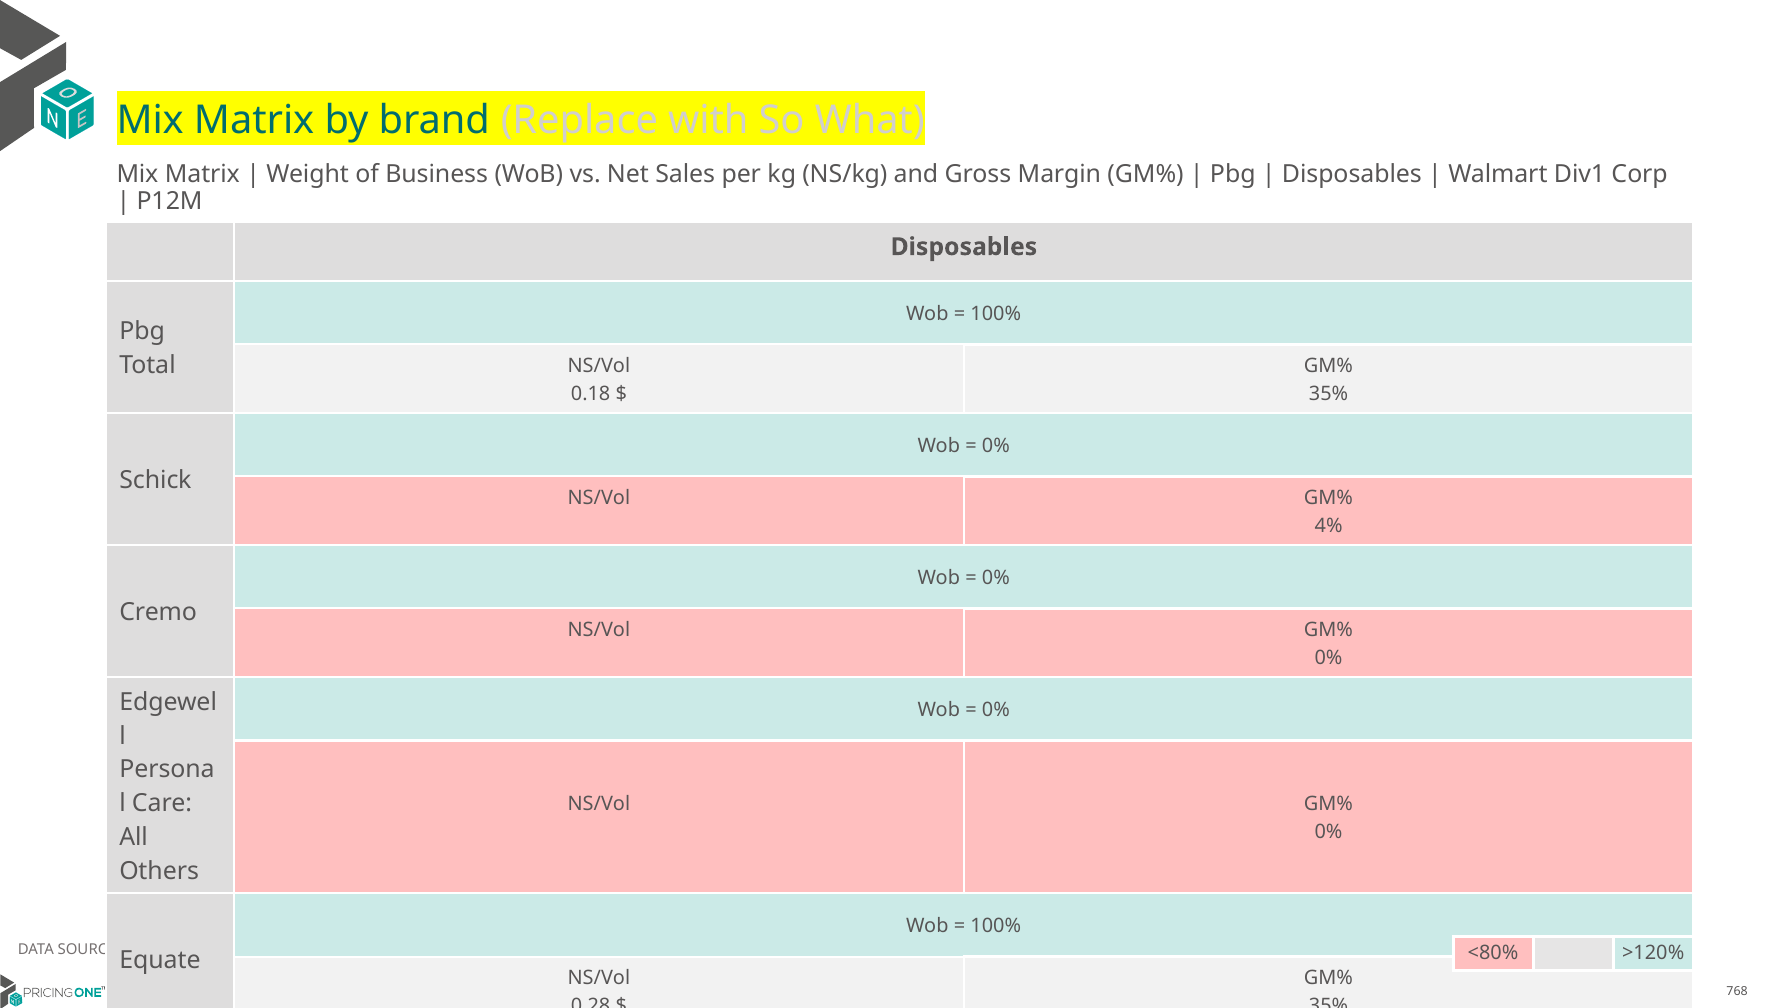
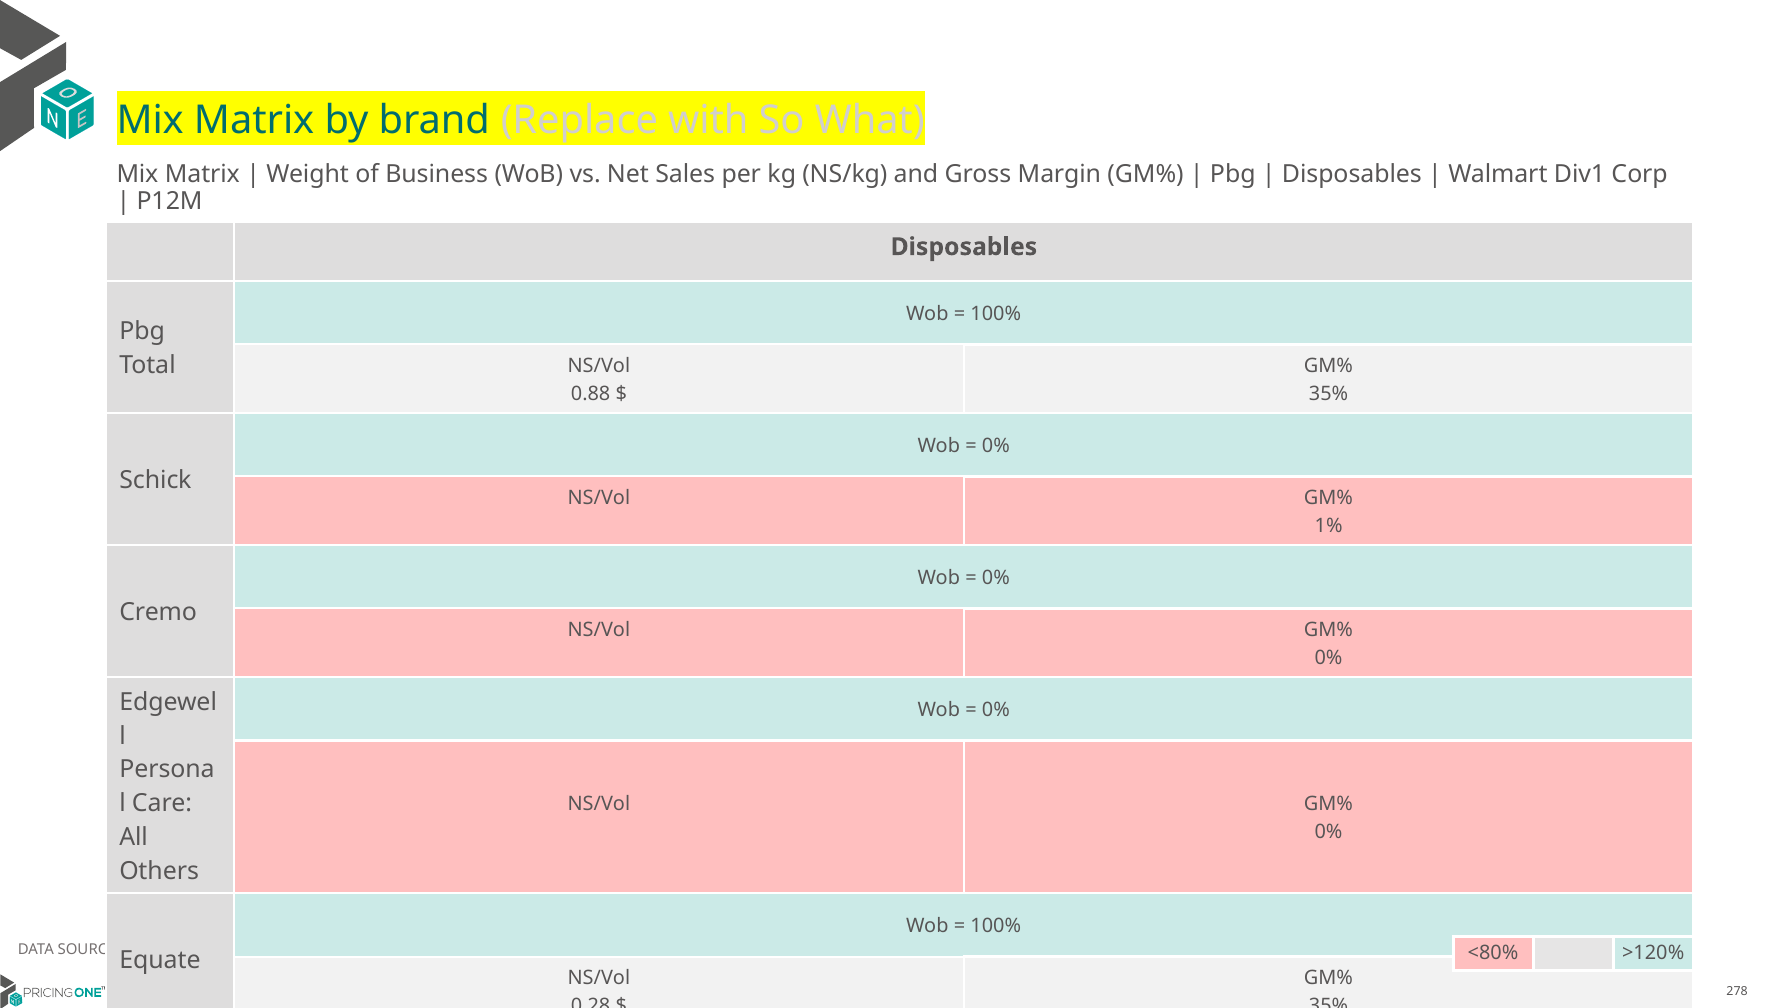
0.18: 0.18 -> 0.88 (591, 393)
4%: 4% -> 1% (1329, 526)
768: 768 -> 278 (1737, 991)
